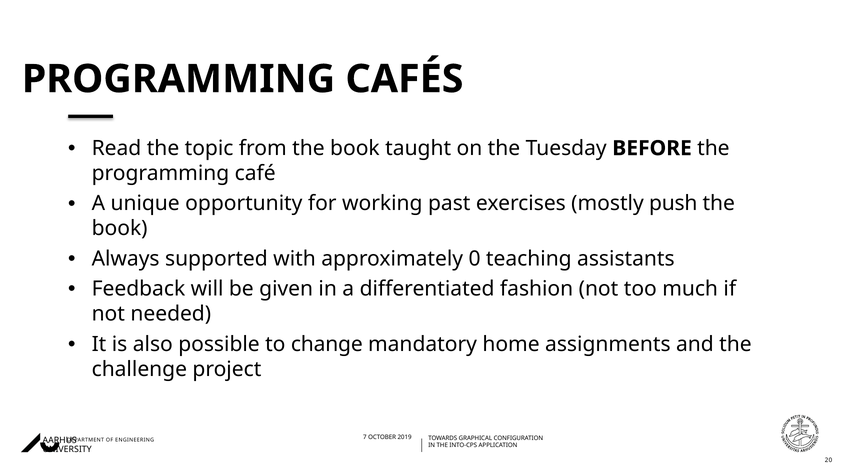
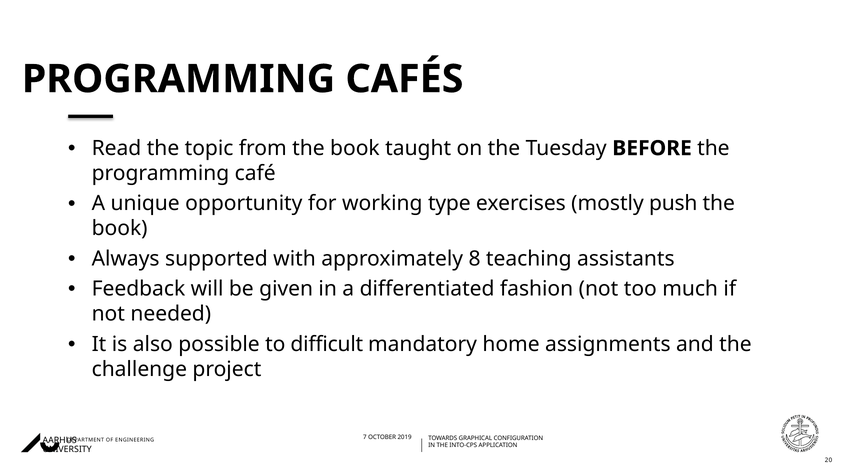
past: past -> type (449, 204)
0: 0 -> 8 (475, 259)
change: change -> difficult (327, 344)
